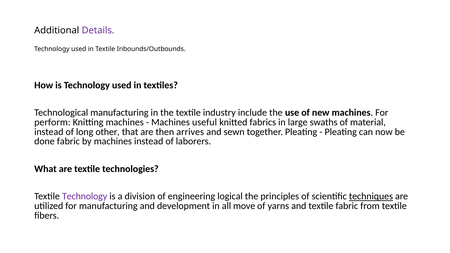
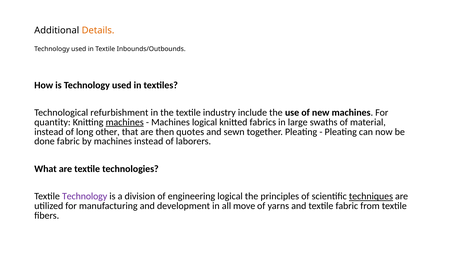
Details colour: purple -> orange (98, 30)
Technological manufacturing: manufacturing -> refurbishment (119, 113)
perform: perform -> quantity (52, 122)
machines underline: none -> present (125, 122)
Machines useful: useful -> logical (205, 122)
arrives: arrives -> quotes (190, 132)
